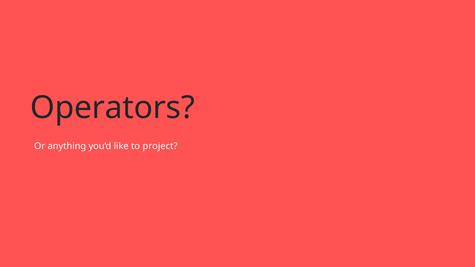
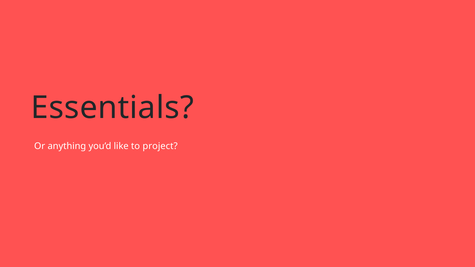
Operators: Operators -> Essentials (112, 108)
